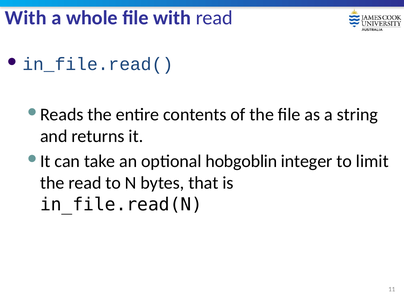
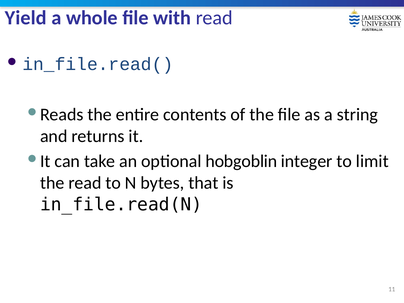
With: With -> Yield (26, 18)
